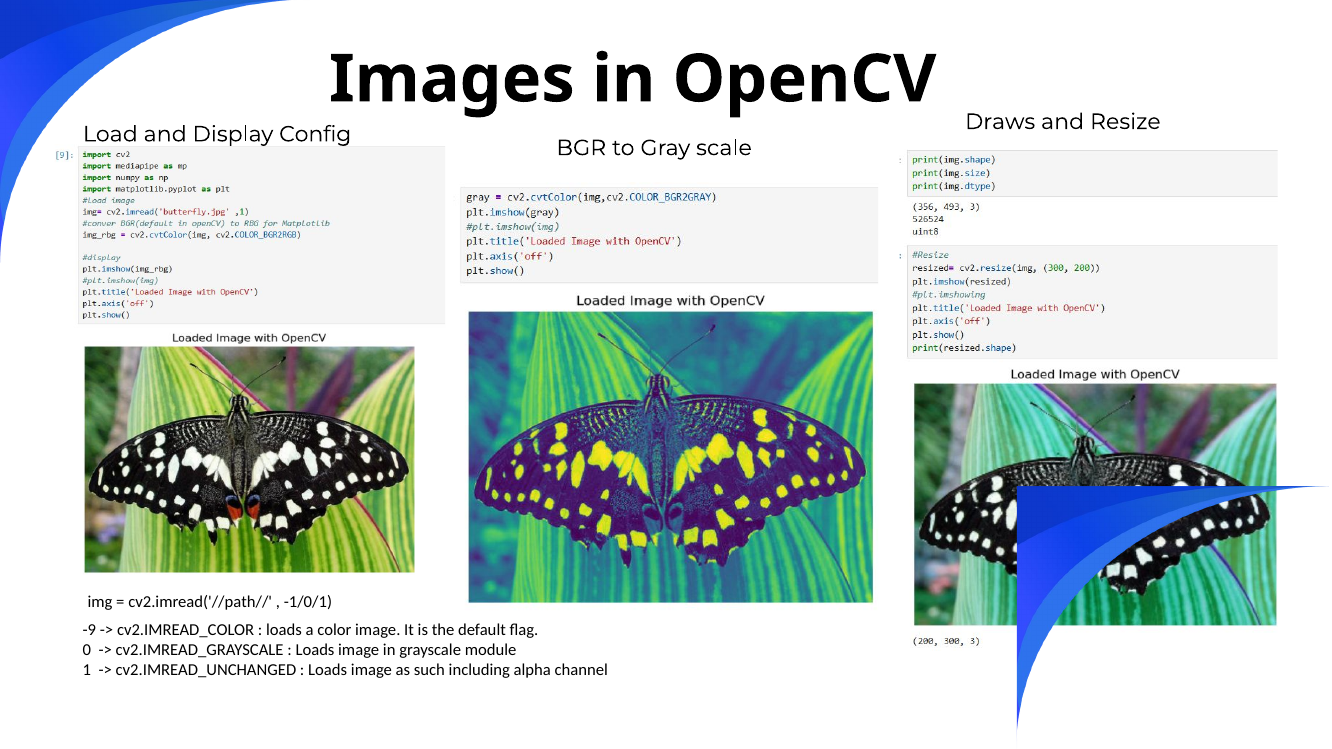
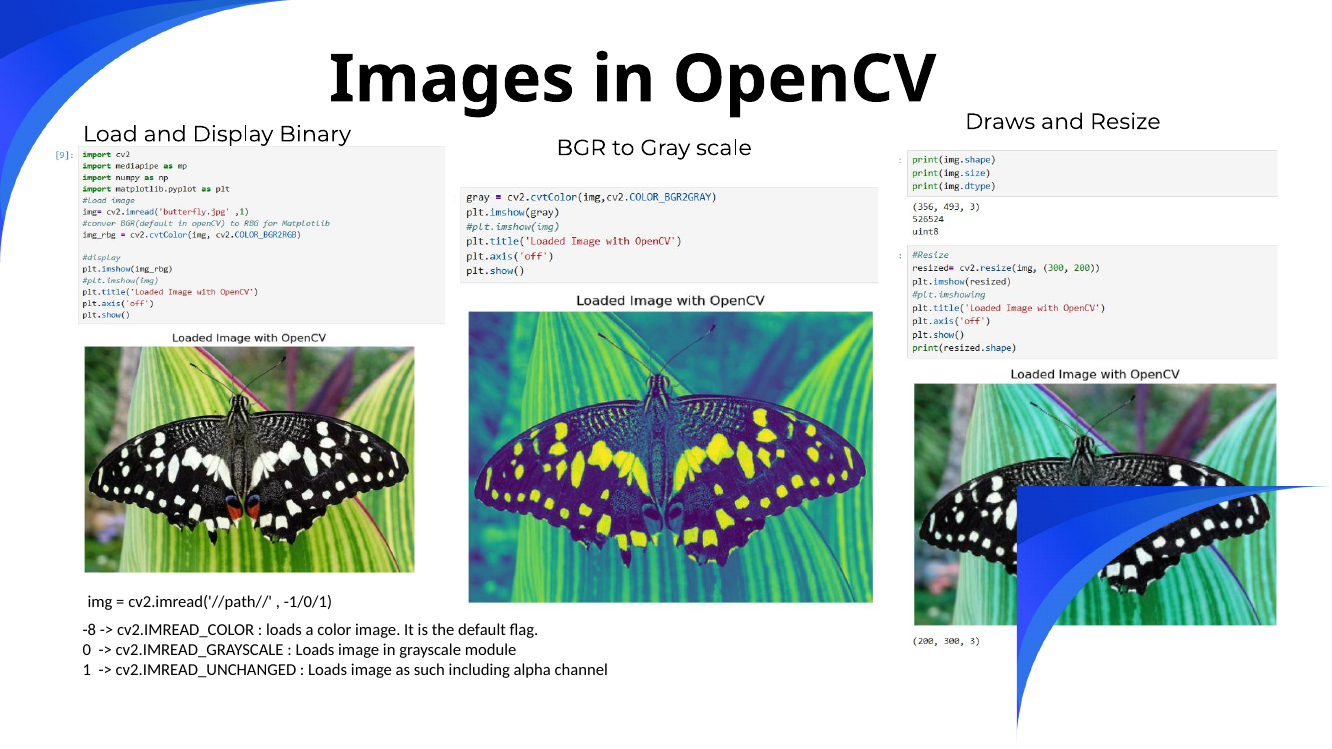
Config: Config -> Binary (315, 134)
-9: -9 -> -8 (89, 630)
